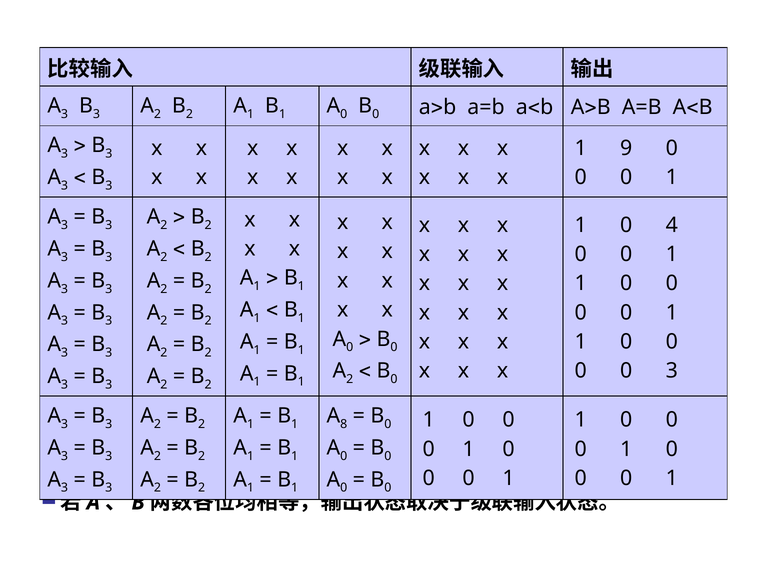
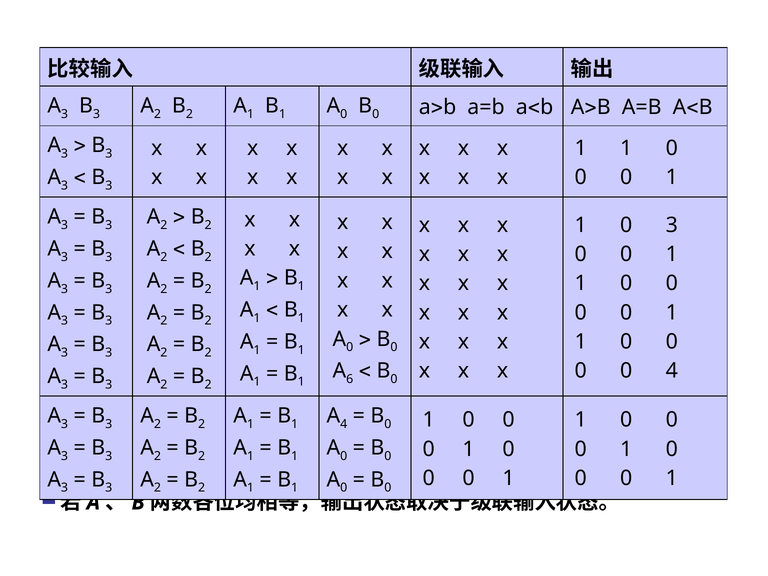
9: 9 -> 1 (626, 148)
0 4: 4 -> 3 (672, 225)
2: 2 -> 6 (350, 379)
0 3: 3 -> 4 (672, 371)
8: 8 -> 4 (344, 424)
